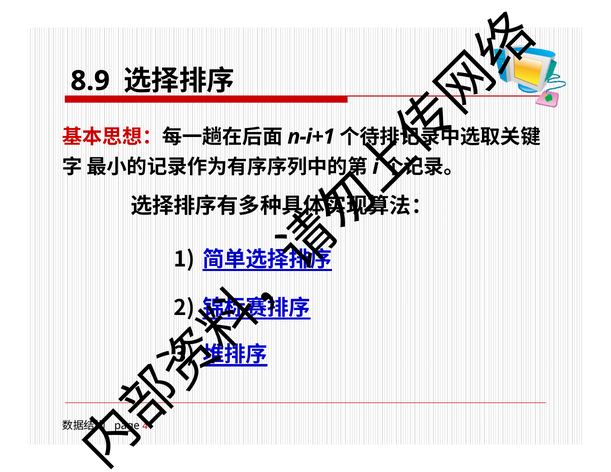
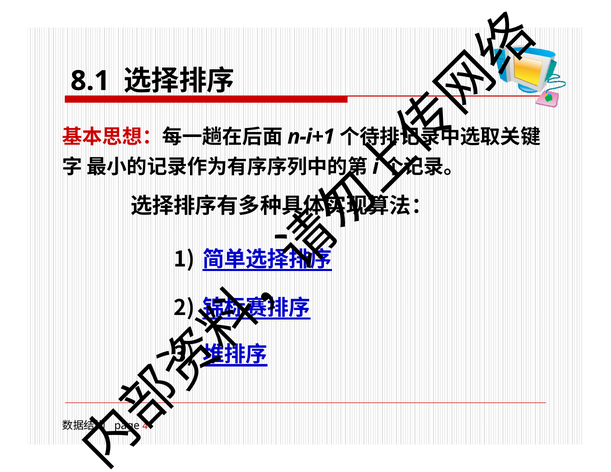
8.9: 8.9 -> 8.1 (90, 81)
